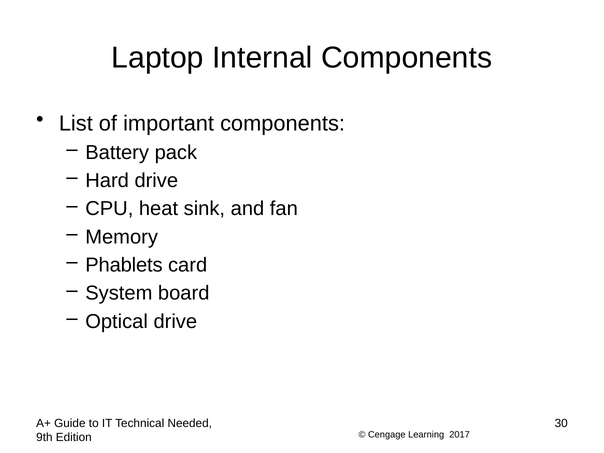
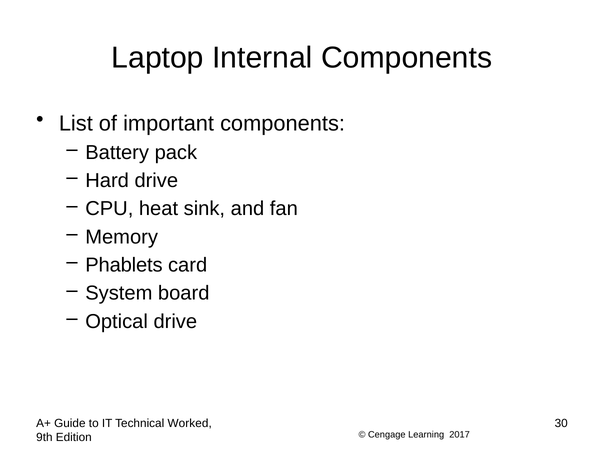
Needed: Needed -> Worked (190, 423)
